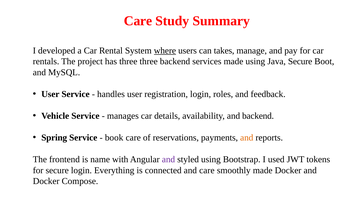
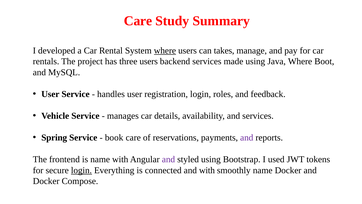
three three: three -> users (149, 61)
Java Secure: Secure -> Where (300, 61)
and backend: backend -> services (258, 116)
and colour: orange -> purple (247, 137)
login underline: none -> present (81, 170)
and care: care -> with (207, 170)
smoothly made: made -> name (263, 170)
